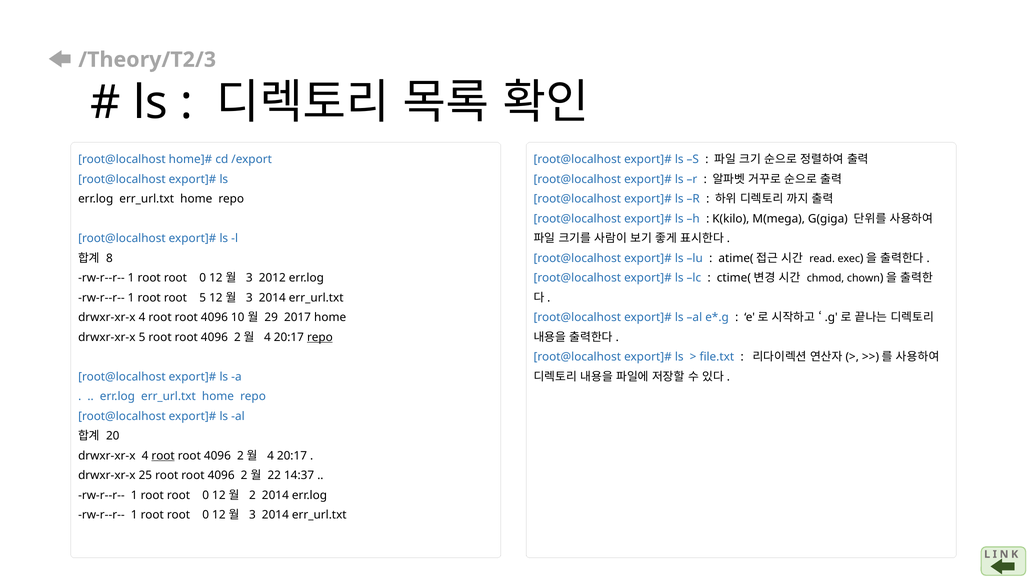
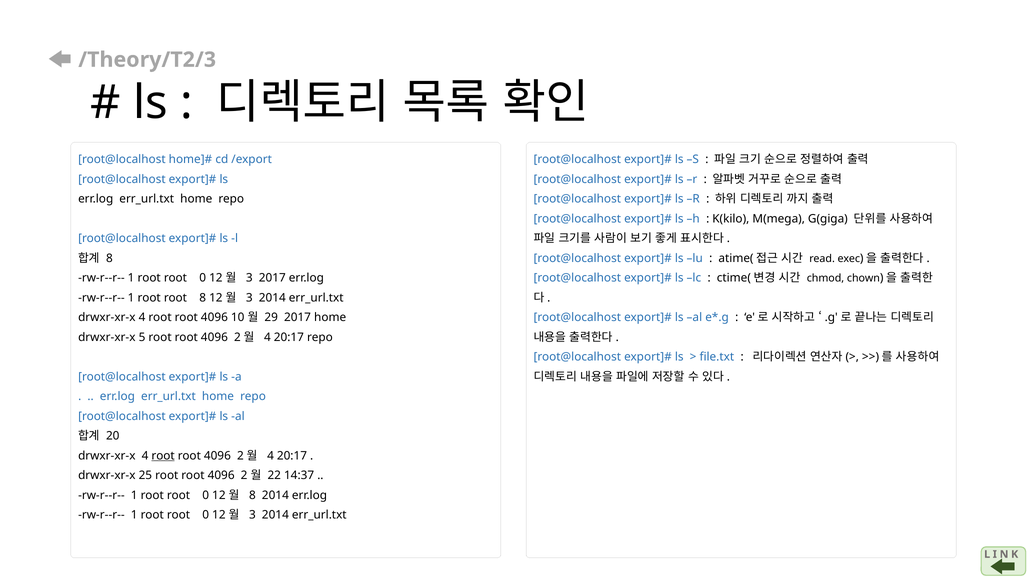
3 2012: 2012 -> 2017 (272, 278)
root 5: 5 -> 8 (203, 298)
repo underline: present -> none (320, 338)
2: 2 -> 8 (252, 496)
